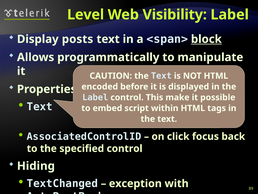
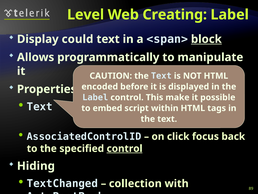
Visibility: Visibility -> Creating (175, 15)
posts: posts -> could (78, 39)
control underline: none -> present (125, 148)
exception: exception -> collection (135, 183)
